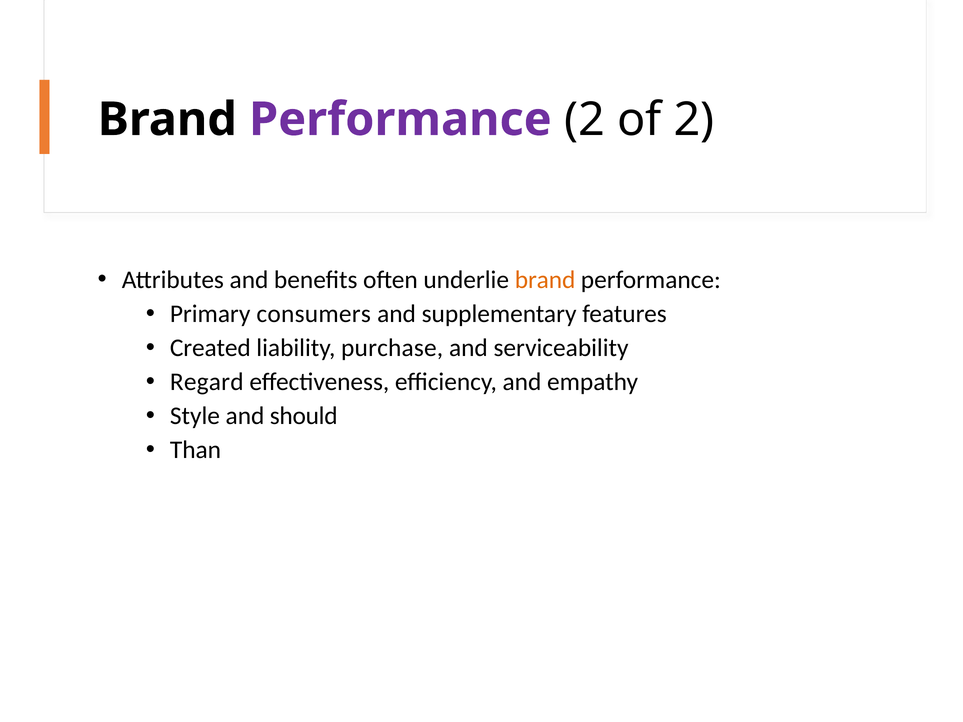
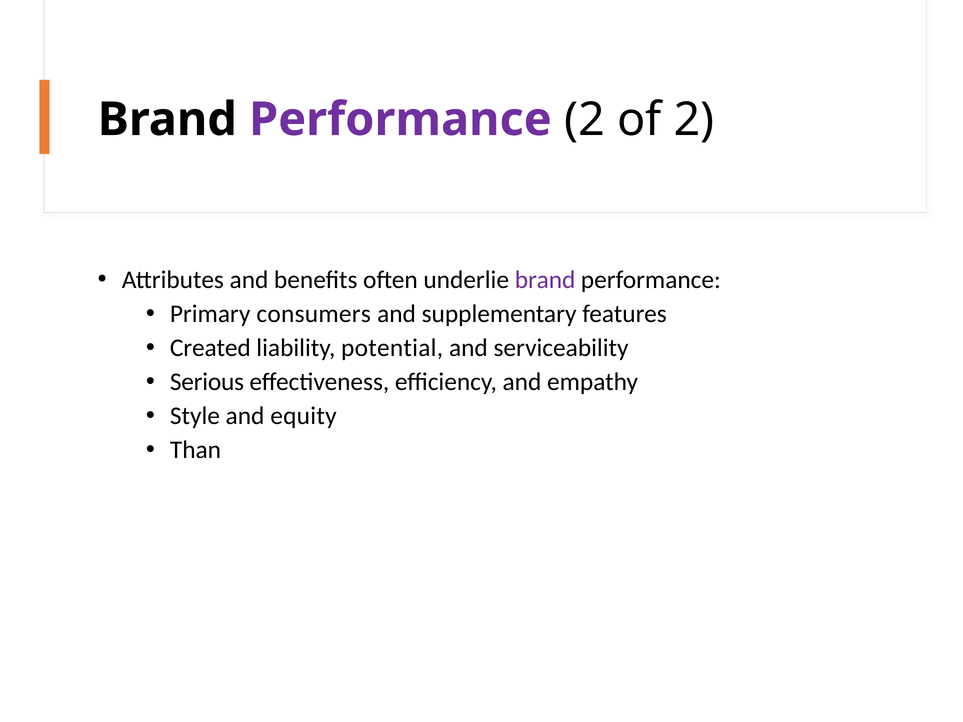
brand colour: orange -> purple (545, 280)
purchase: purchase -> potential (392, 348)
Regard: Regard -> Serious (207, 382)
should: should -> equity (303, 416)
